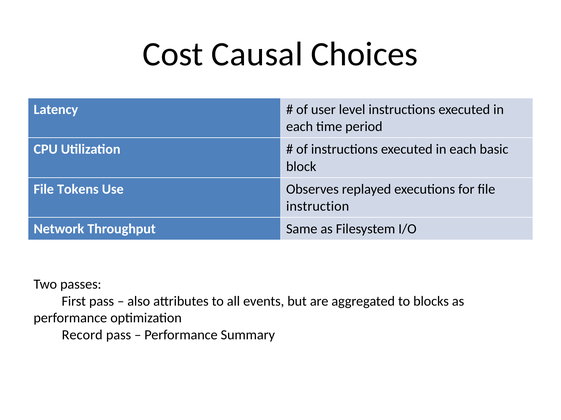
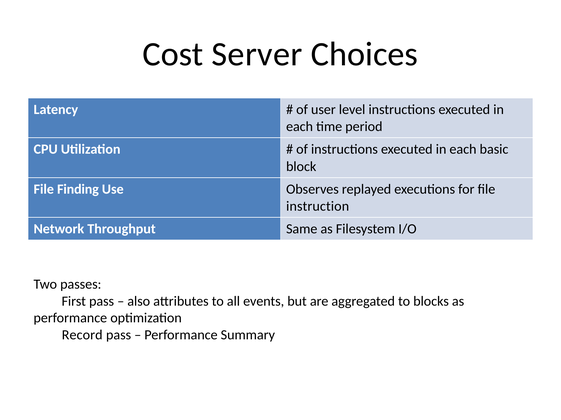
Causal: Causal -> Server (257, 54)
Tokens: Tokens -> Finding (78, 189)
